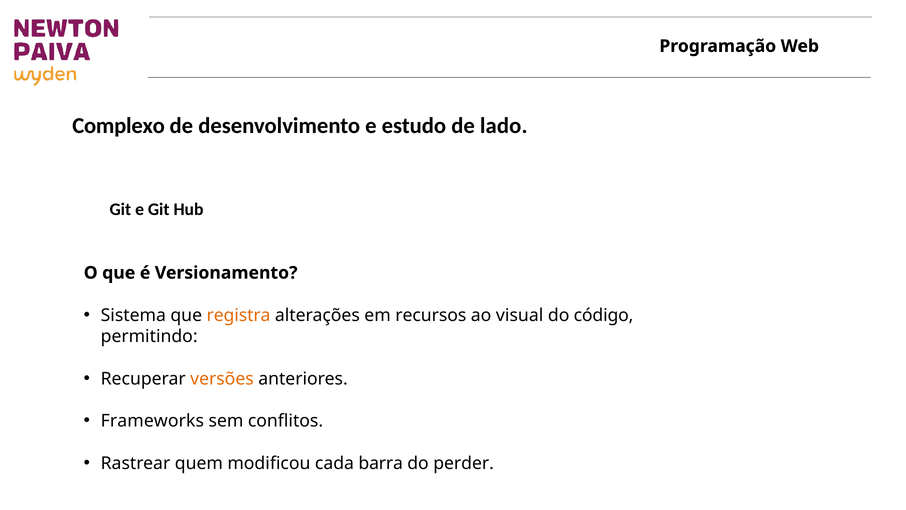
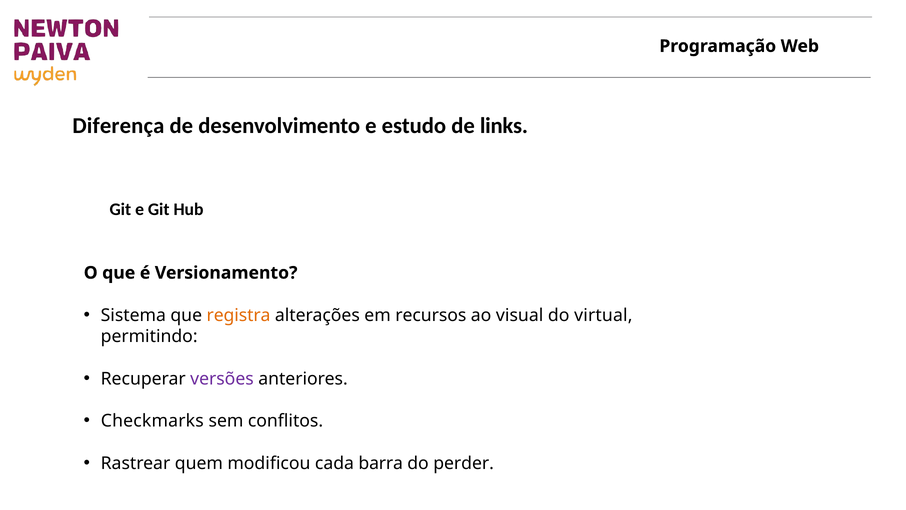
Complexo: Complexo -> Diferença (118, 126)
lado: lado -> links (504, 126)
código: código -> virtual (603, 315)
versões colour: orange -> purple (222, 378)
Frameworks: Frameworks -> Checkmarks (152, 421)
